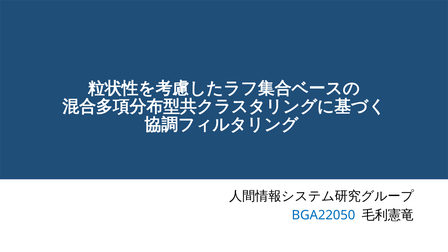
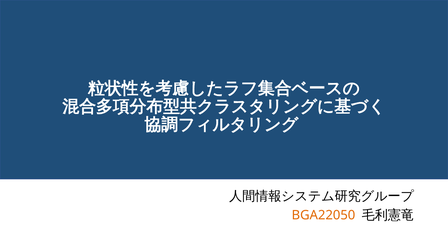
BGA22050 colour: blue -> orange (323, 215)
